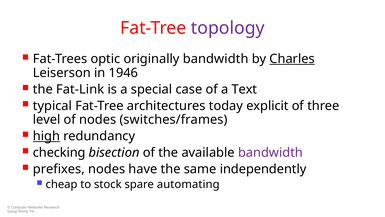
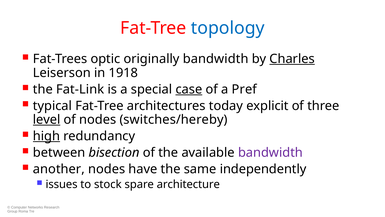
topology colour: purple -> blue (228, 28)
1946: 1946 -> 1918 (123, 73)
case underline: none -> present (189, 89)
Text: Text -> Pref (244, 89)
level underline: none -> present (47, 119)
switches/frames: switches/frames -> switches/hereby (174, 119)
checking: checking -> between (59, 152)
prefixes: prefixes -> another (59, 169)
cheap: cheap -> issues (62, 184)
automating: automating -> architecture (188, 184)
